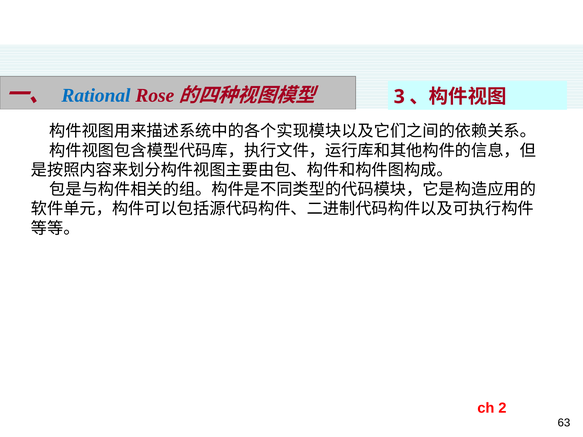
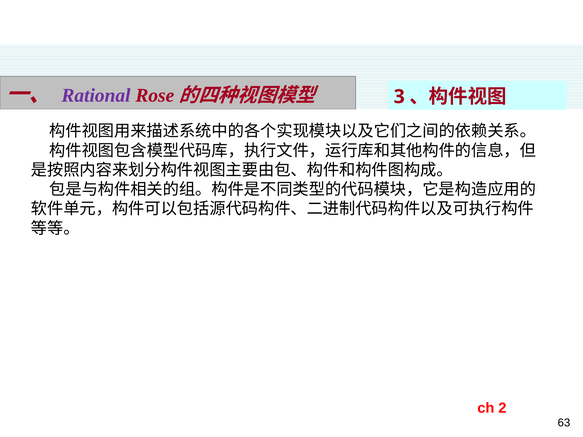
Rational colour: blue -> purple (96, 95)
